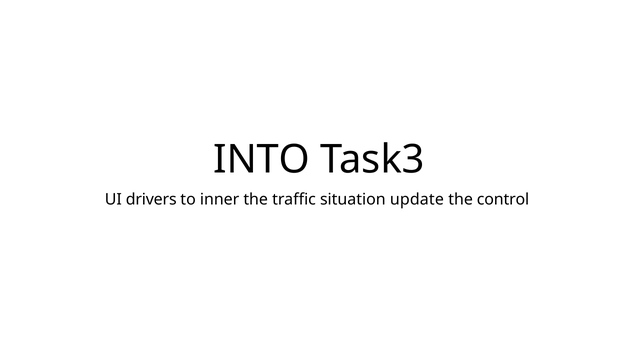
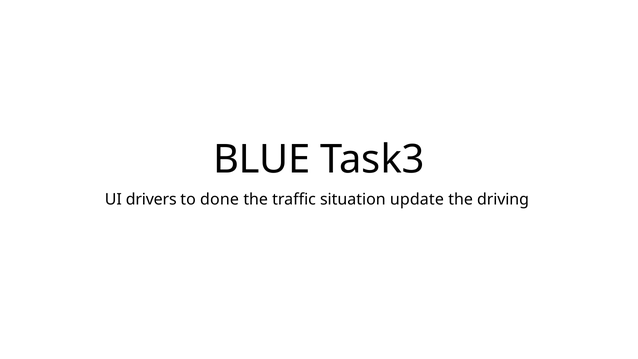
INTO: INTO -> BLUE (262, 159)
inner: inner -> done (220, 199)
control: control -> driving (503, 199)
